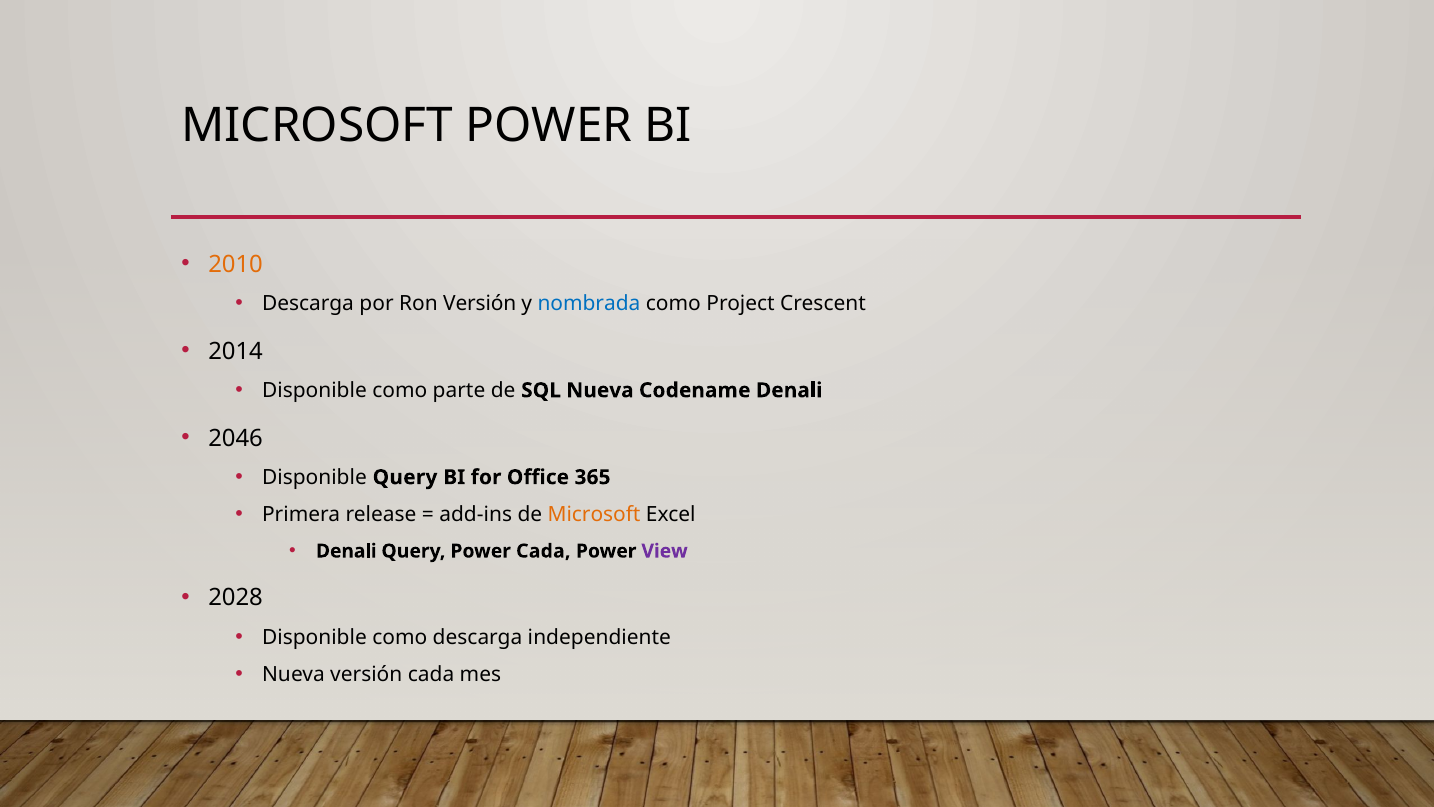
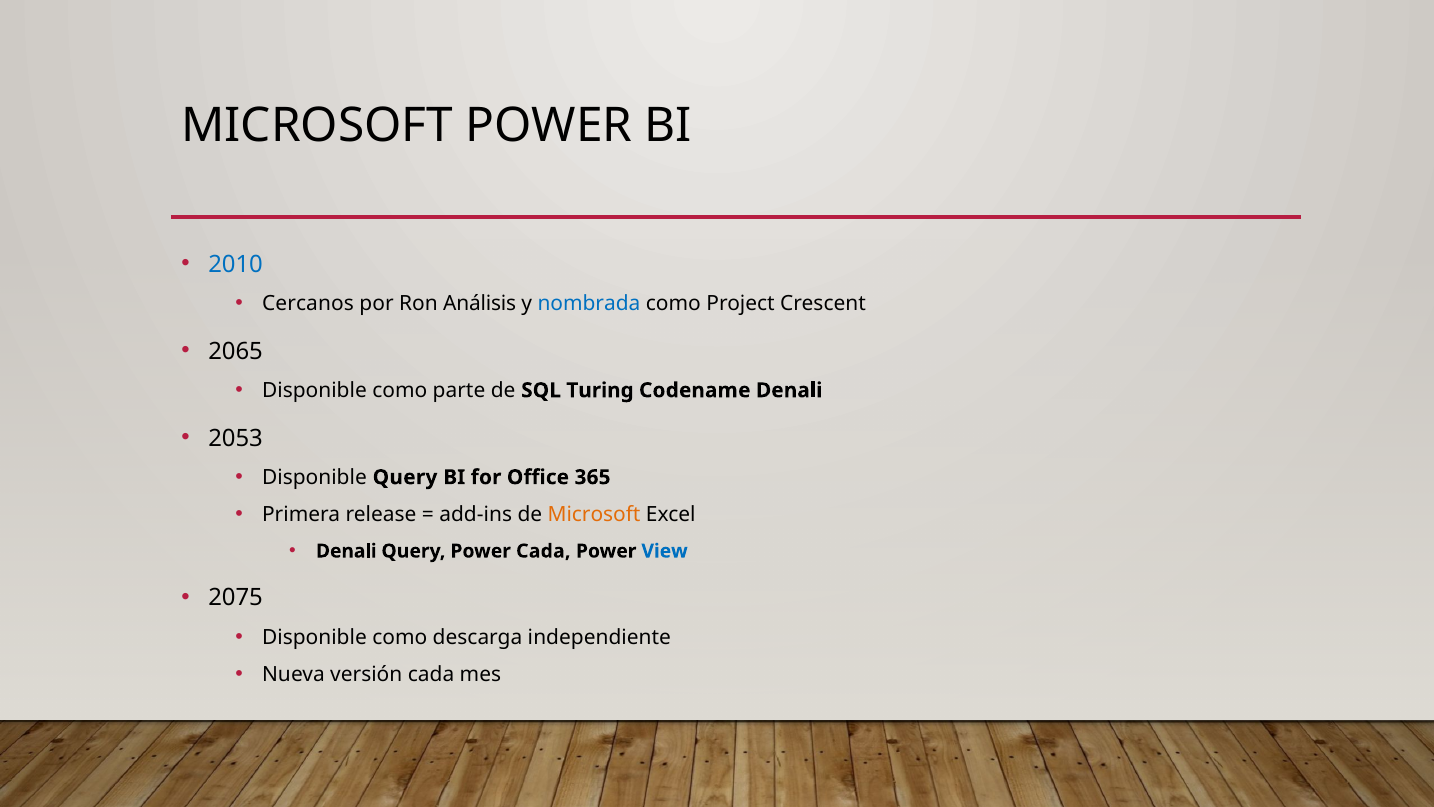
2010 colour: orange -> blue (236, 264)
Descarga: Descarga -> Cercanos (308, 303)
Ron Versión: Versión -> Análisis (480, 303)
2014: 2014 -> 2065 (236, 351)
SQL Nueva: Nueva -> Turing (600, 390)
2046: 2046 -> 2053 (236, 438)
View colour: purple -> blue (665, 551)
2028: 2028 -> 2075 (236, 598)
